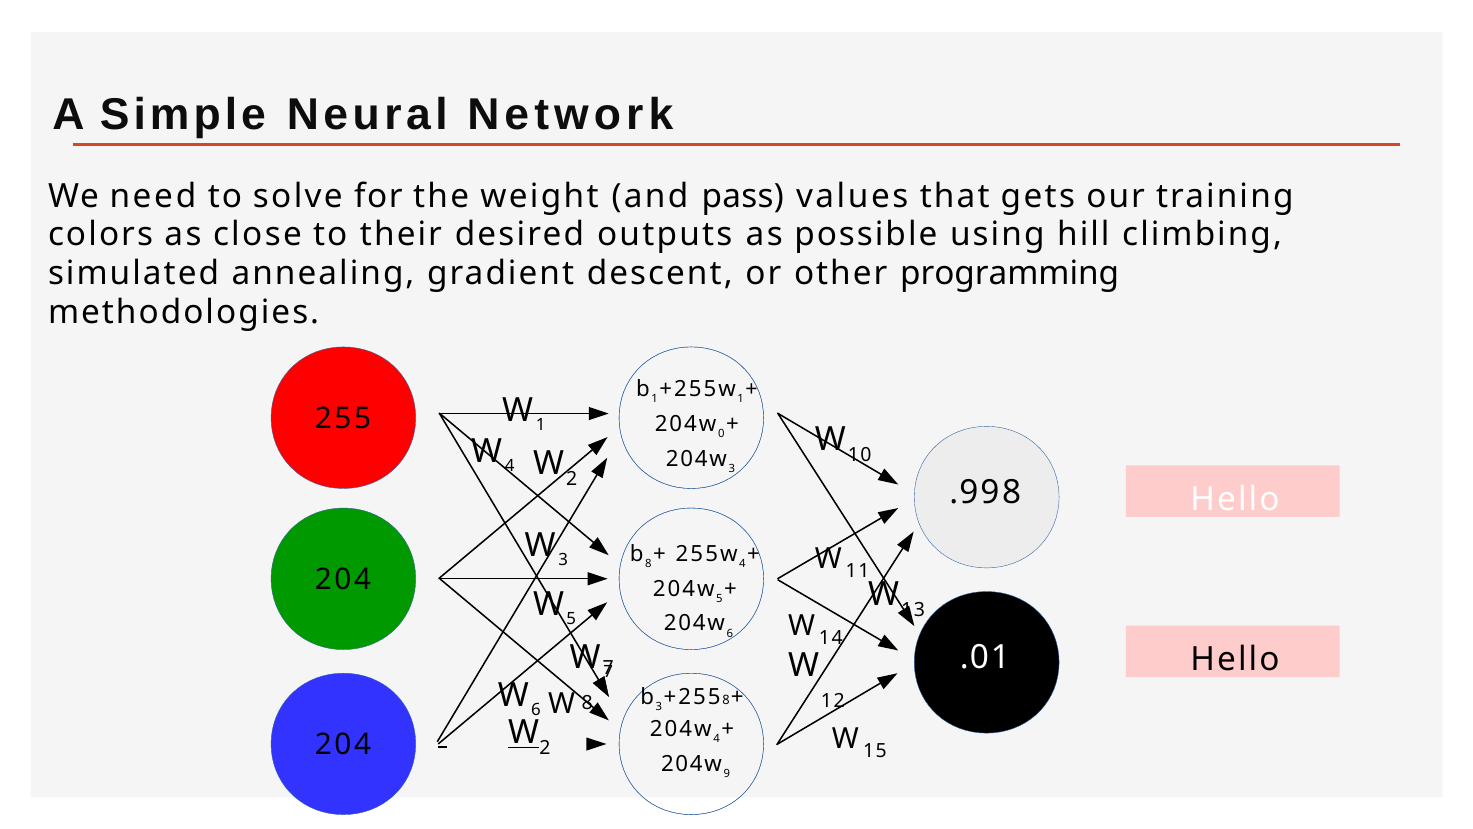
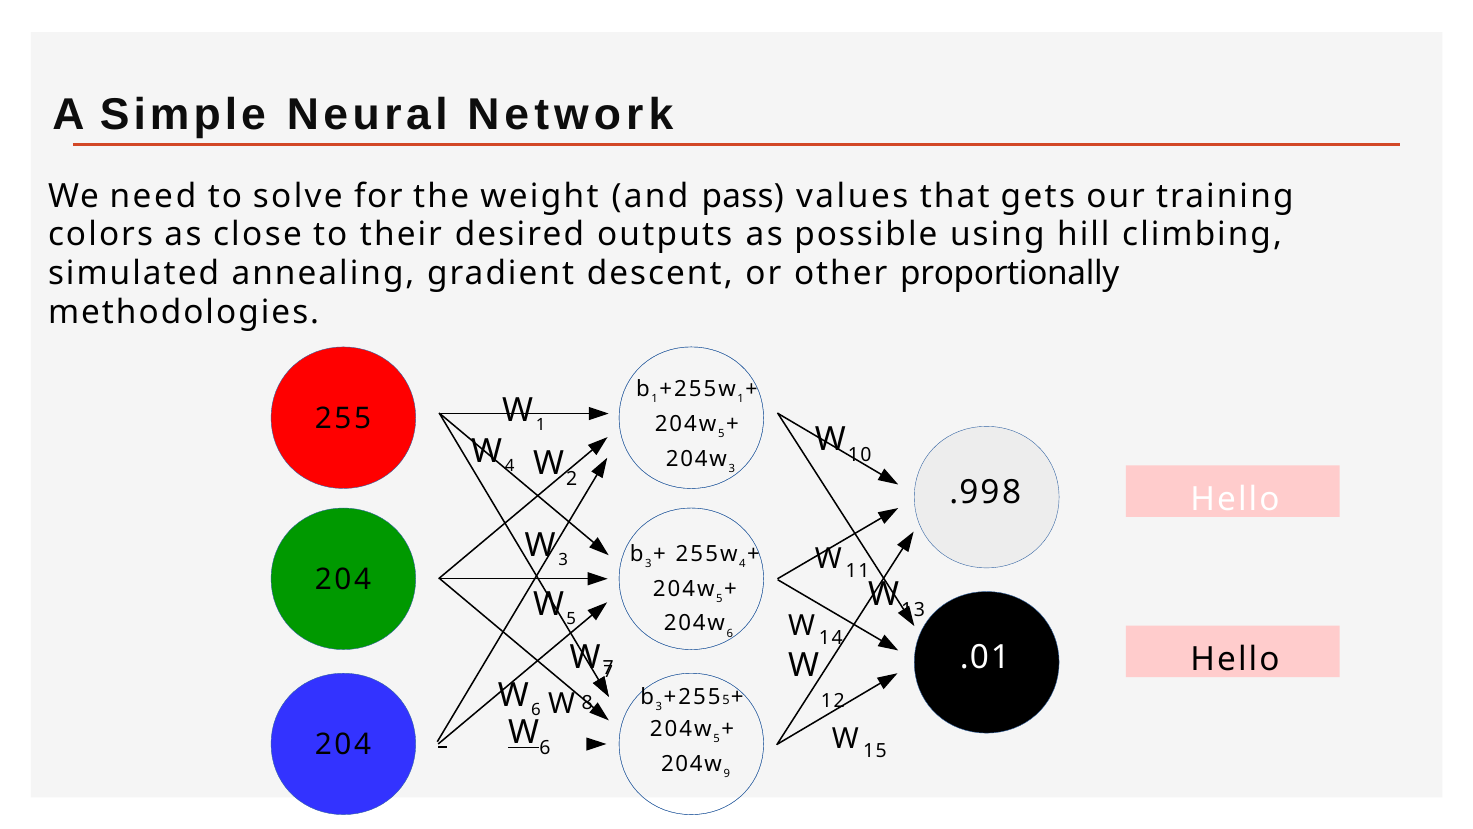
programming: programming -> proportionally (1010, 273)
0: 0 -> 5 (721, 434)
8: 8 -> 3 (648, 563)
8: 8 -> 5 (726, 700)
4: 4 -> 5 (717, 738)
2: 2 -> 6 (545, 748)
